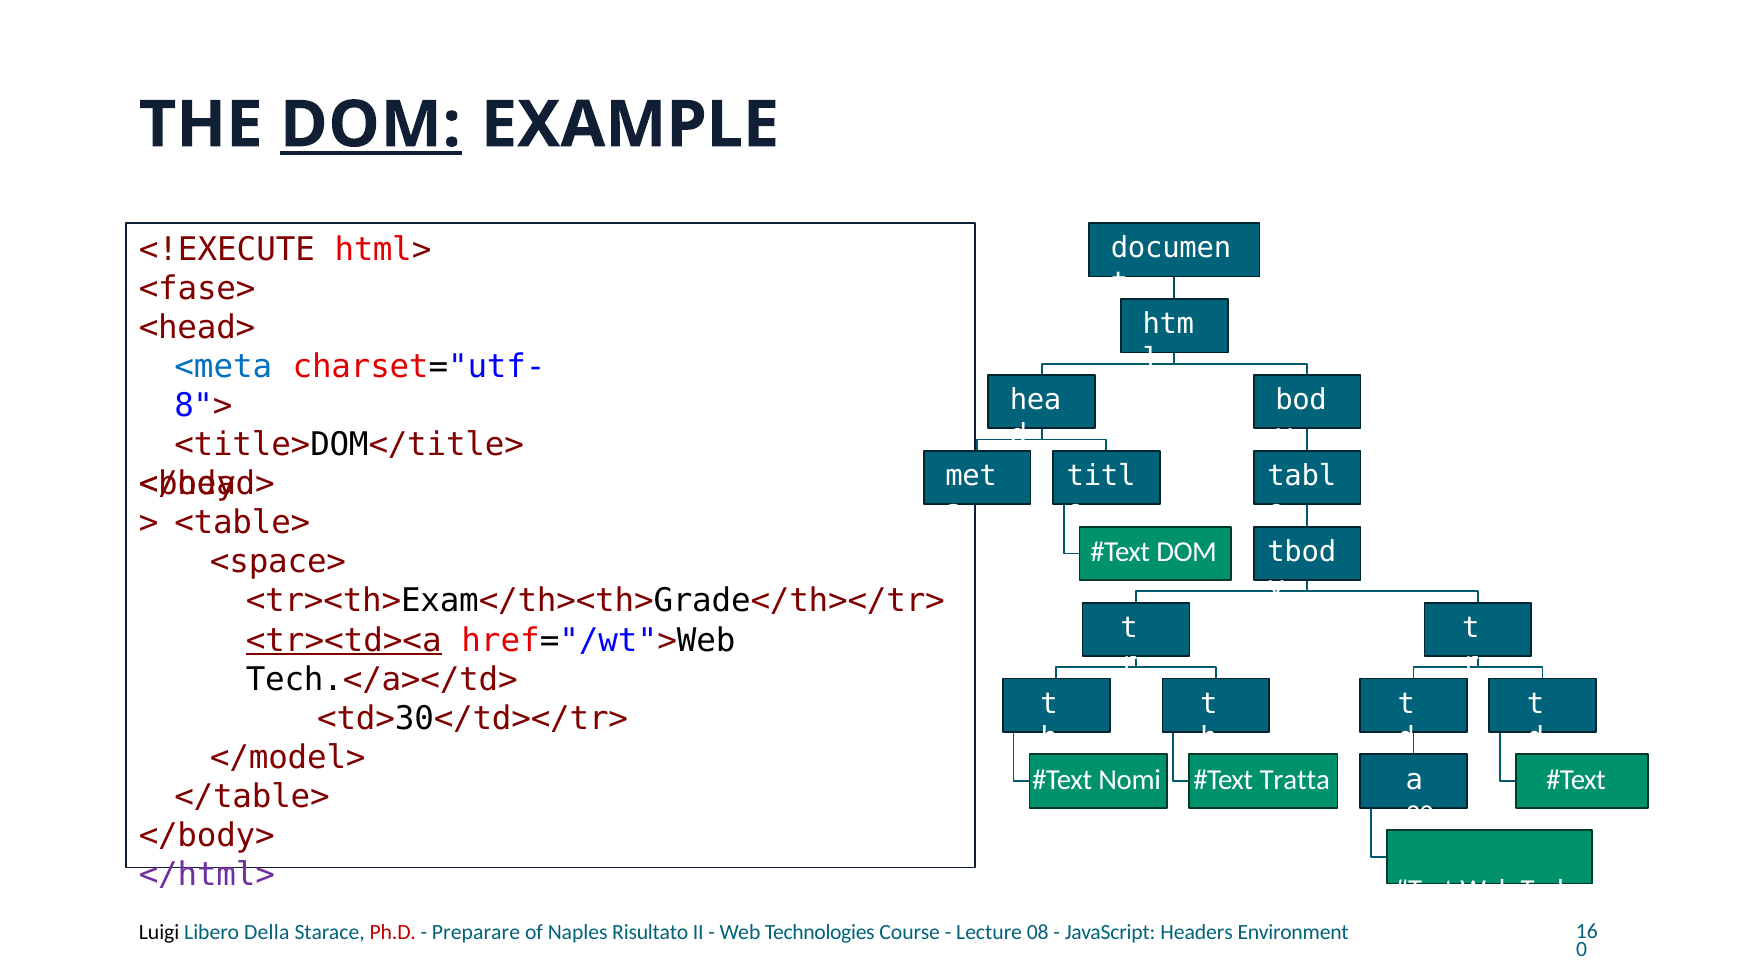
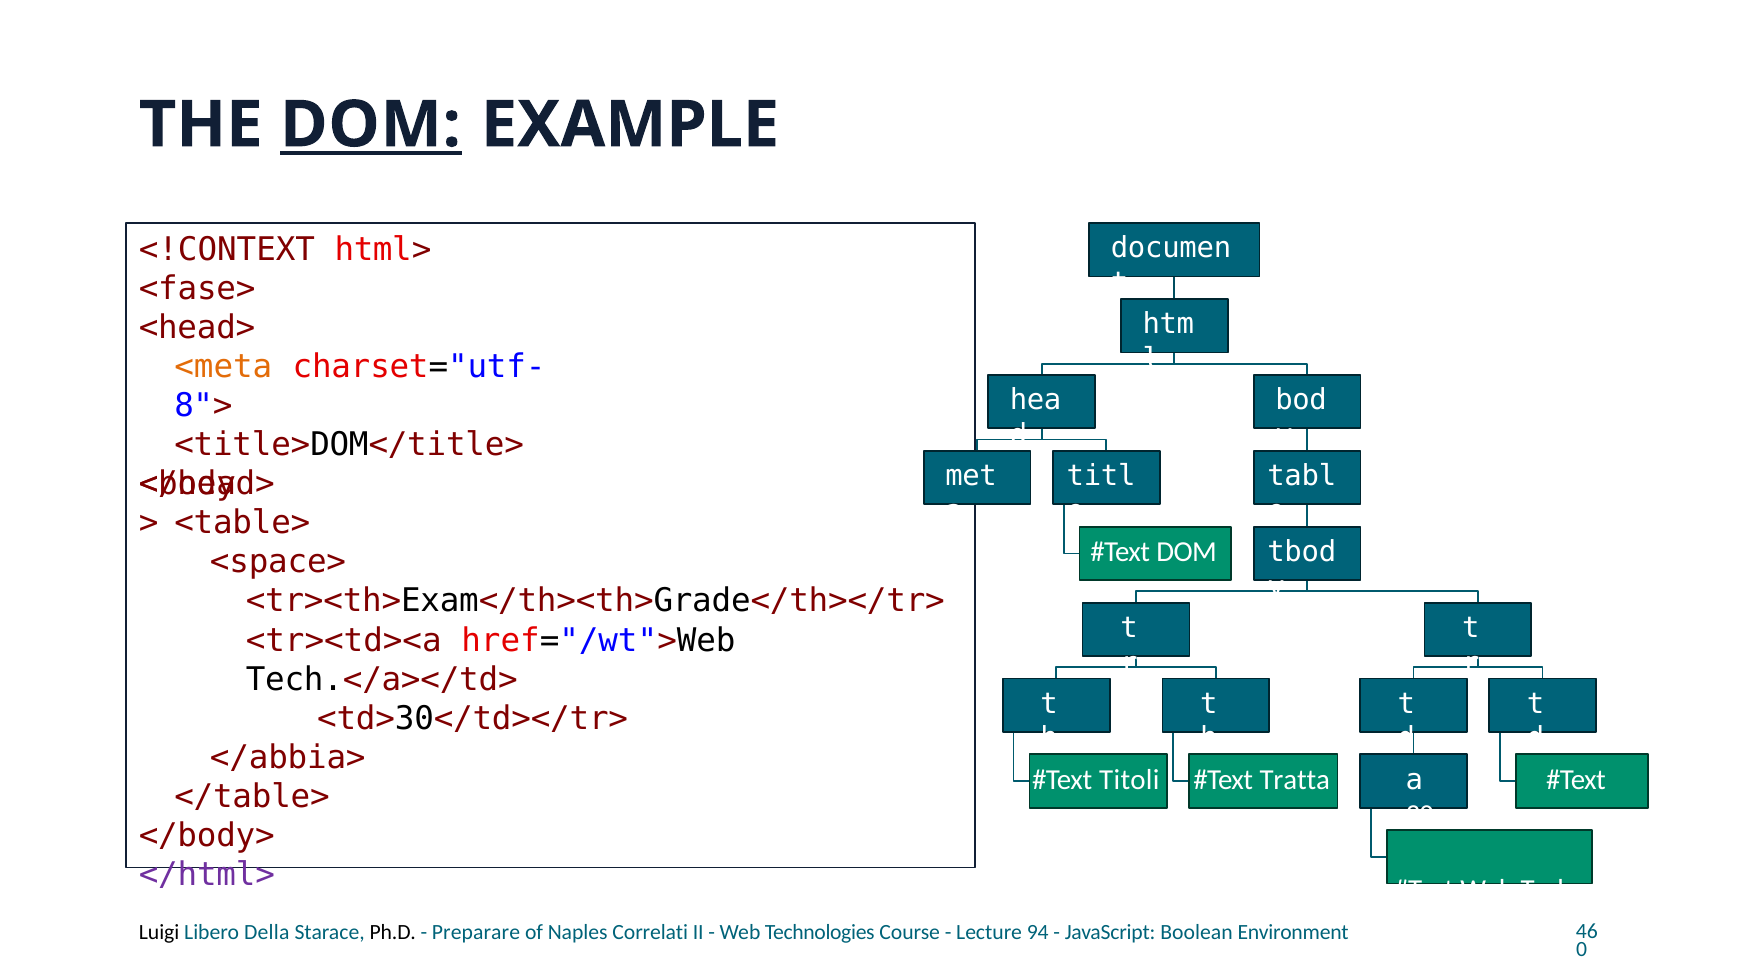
<!EXECUTE: <!EXECUTE -> <!CONTEXT (227, 249)
<meta colour: blue -> orange (223, 367)
<tr><td><a underline: present -> none (344, 640)
</model>: </model> -> </abbia> (288, 758)
Nomi: Nomi -> Titoli (1129, 780)
Ph.D colour: red -> black (393, 932)
Risultato: Risultato -> Correlati (650, 932)
08: 08 -> 94 (1038, 932)
Headers: Headers -> Boolean (1197, 932)
16: 16 -> 46 (1587, 932)
